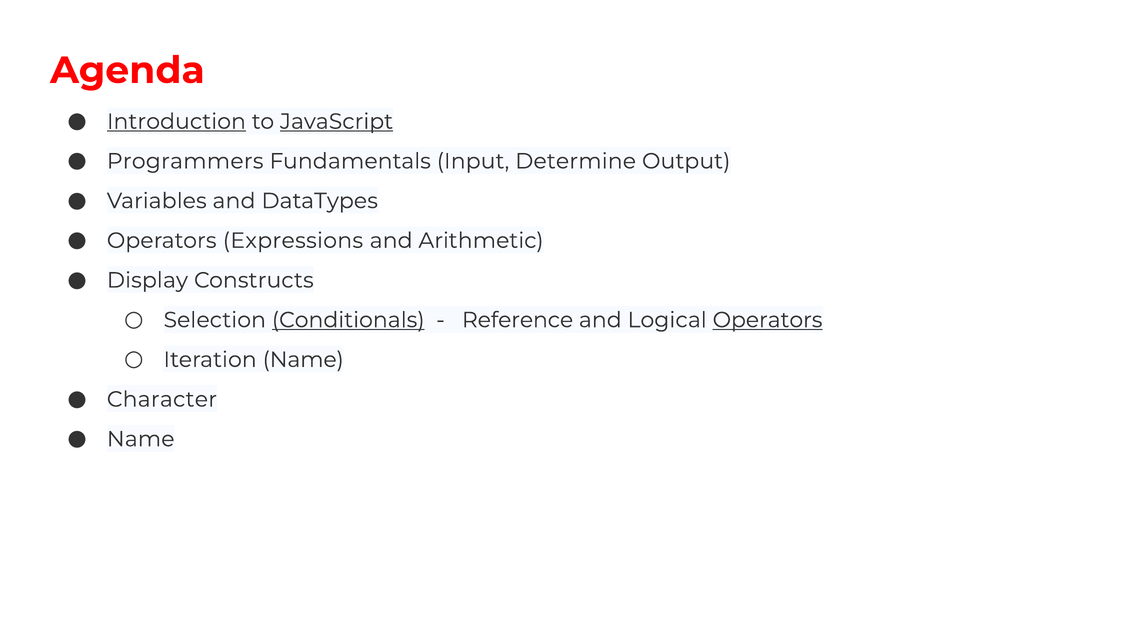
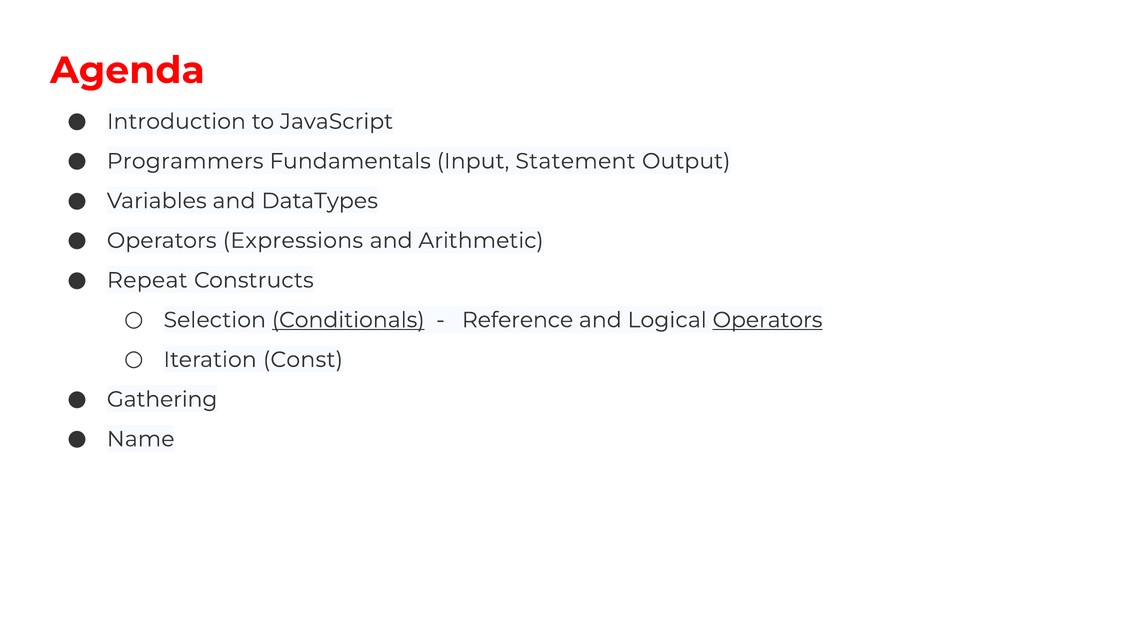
Introduction underline: present -> none (176, 122)
JavaScript underline: present -> none (337, 122)
Determine: Determine -> Statement (576, 161)
Display: Display -> Repeat (147, 280)
Iteration Name: Name -> Const (303, 360)
Character: Character -> Gathering (162, 400)
